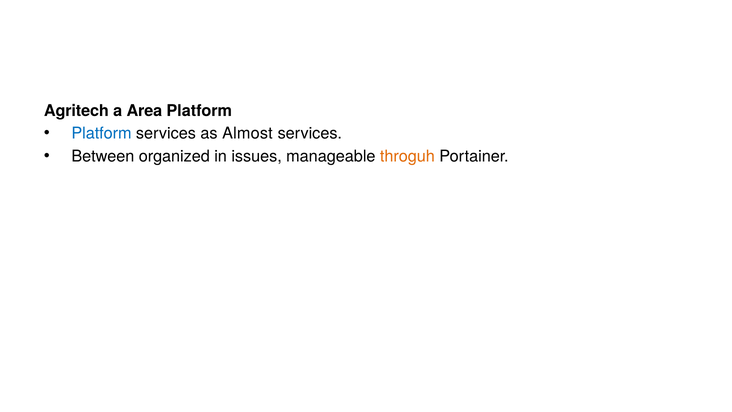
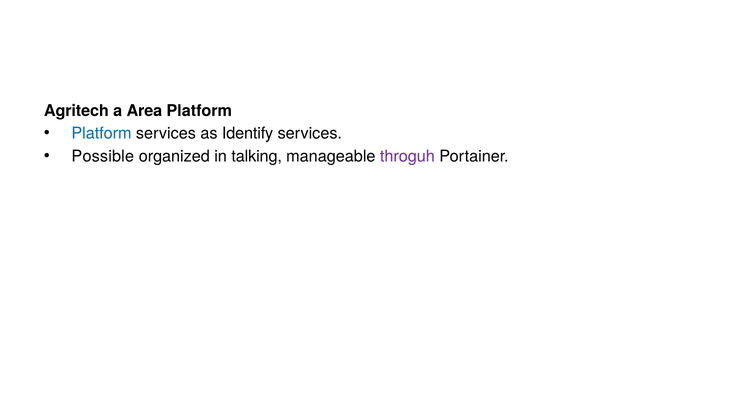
Almost: Almost -> Identify (248, 133)
Between: Between -> Possible (103, 156)
issues: issues -> talking (257, 156)
throguh colour: orange -> purple (407, 156)
